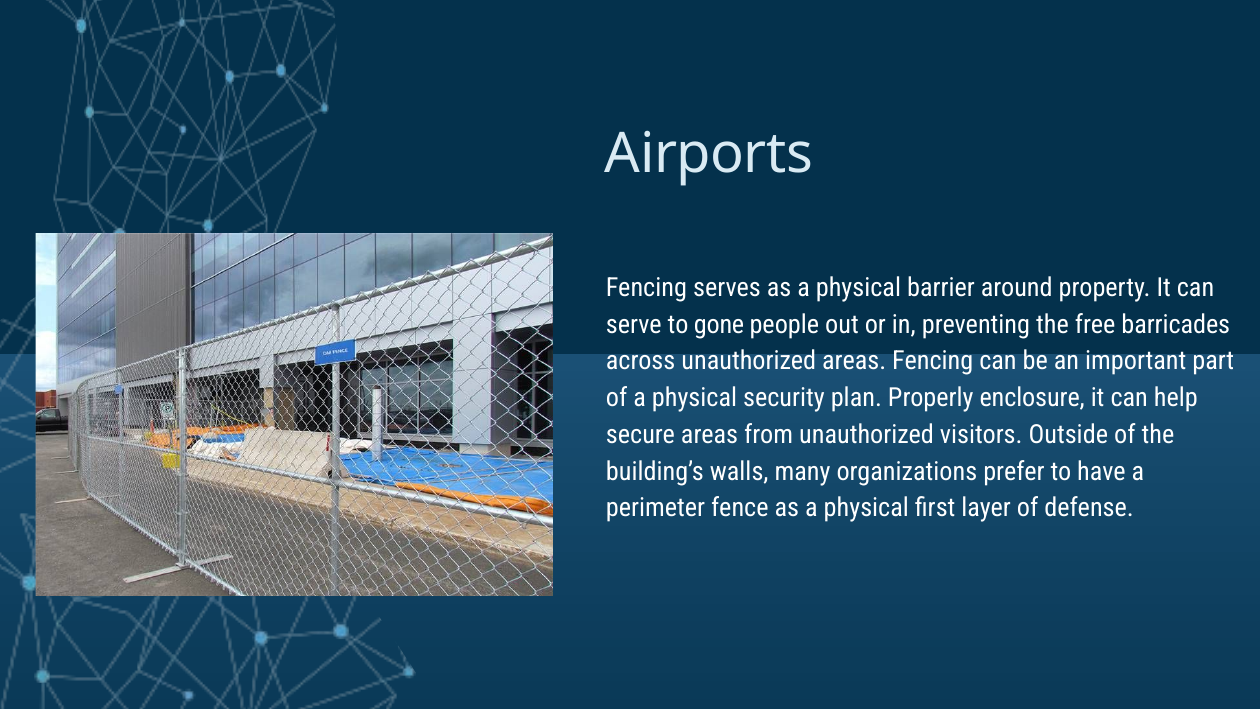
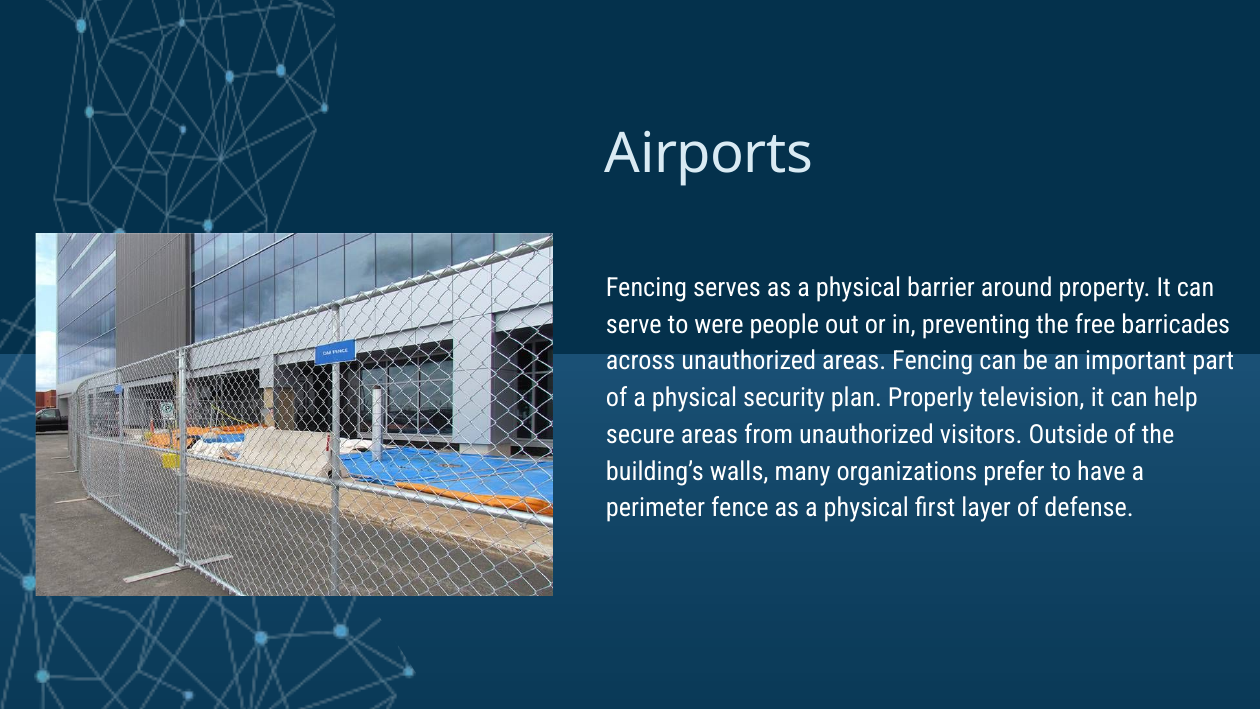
gone: gone -> were (719, 324)
enclosure: enclosure -> television (1032, 398)
